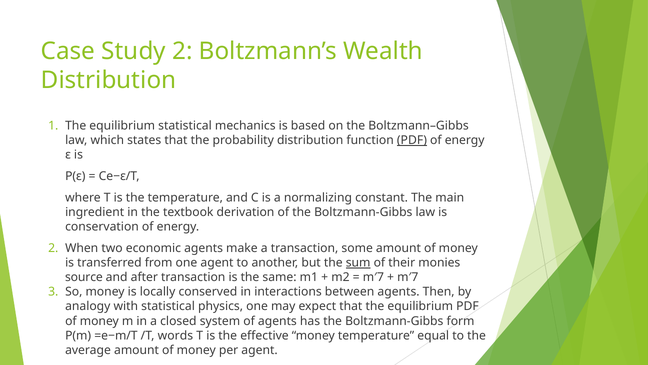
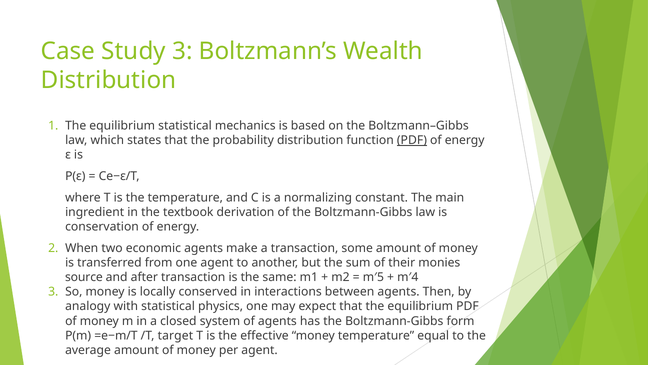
Study 2: 2 -> 3 (182, 51)
sum underline: present -> none (358, 262)
m′7: m′7 -> m′5 (373, 277)
m′7: m′7 -> m′4 (408, 277)
words: words -> target (175, 335)
